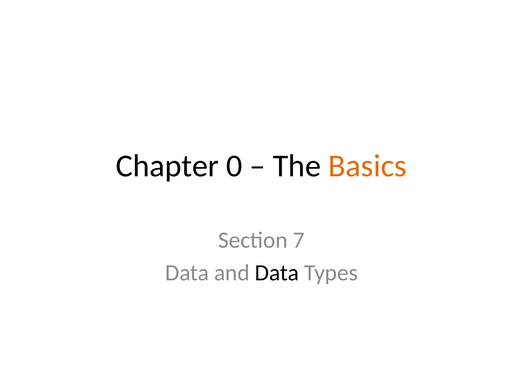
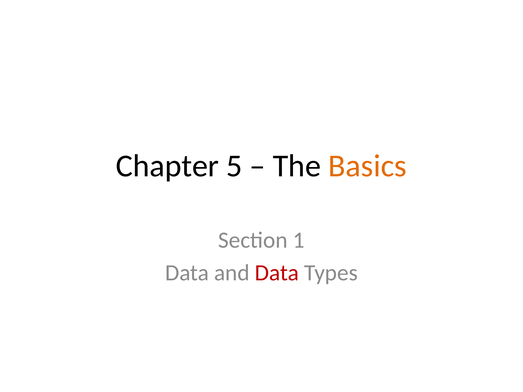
0: 0 -> 5 (234, 166)
7: 7 -> 1 (299, 240)
Data colour: black -> red (277, 273)
